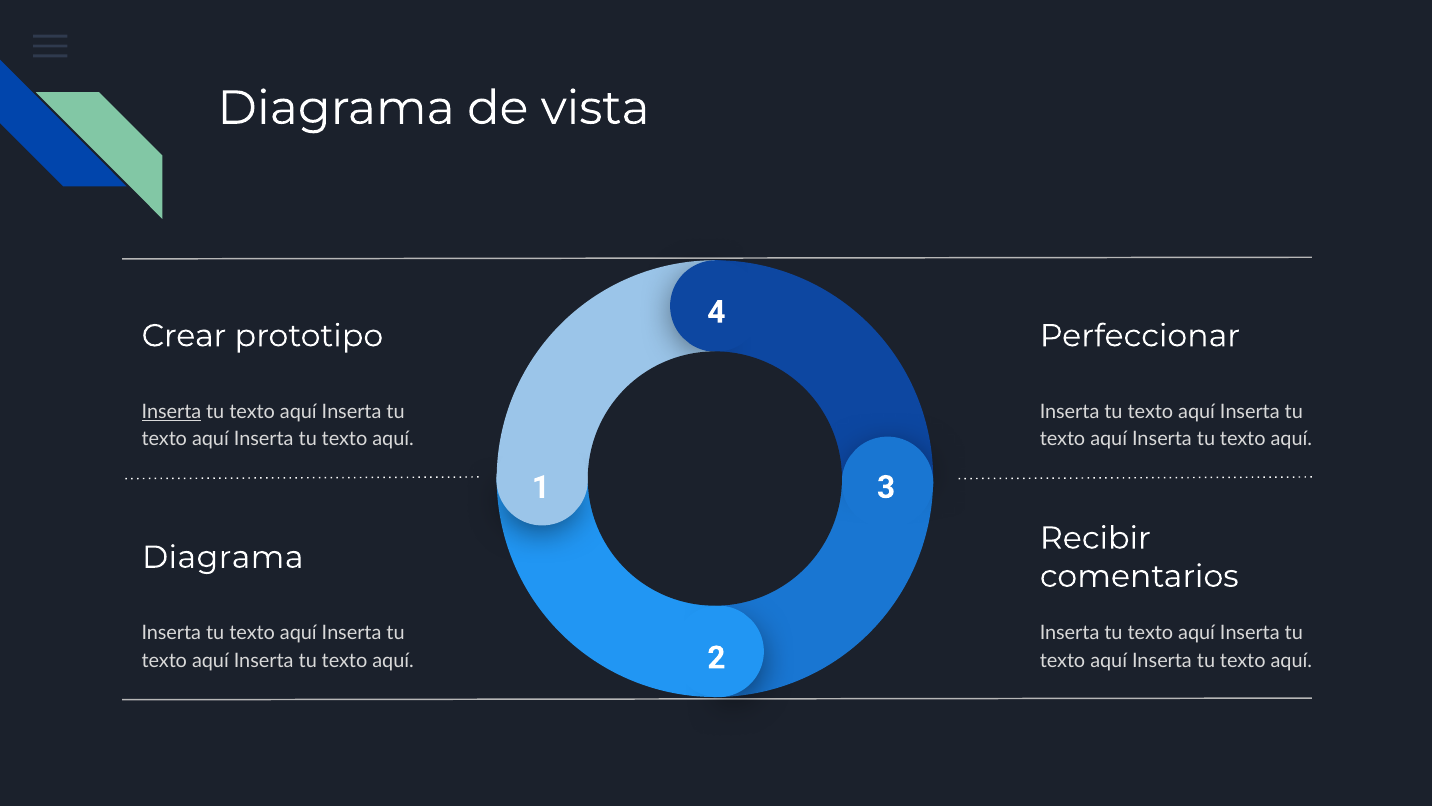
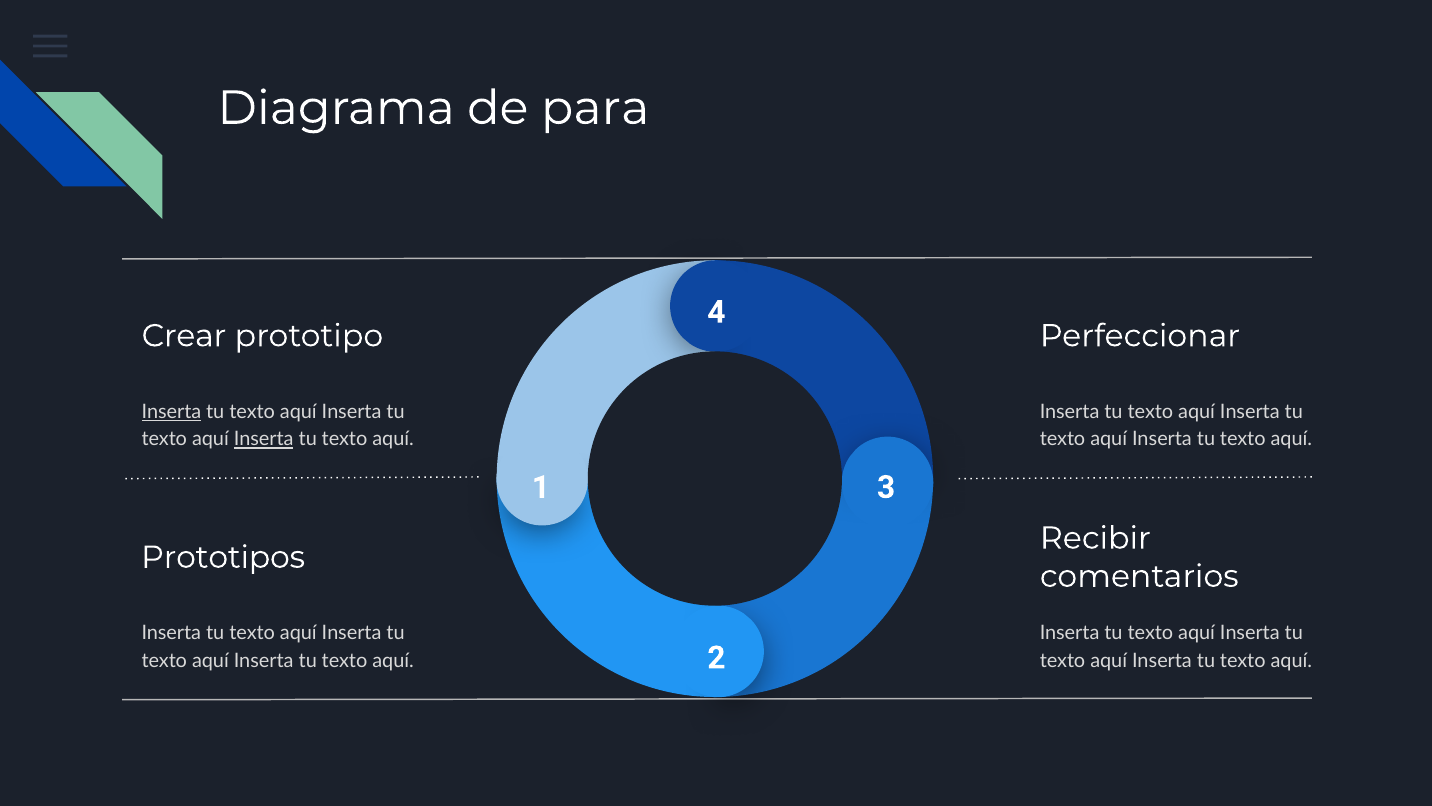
vista: vista -> para (595, 108)
Inserta underline: none -> present (264, 439)
Diagrama: Diagrama -> Prototipos (223, 557)
